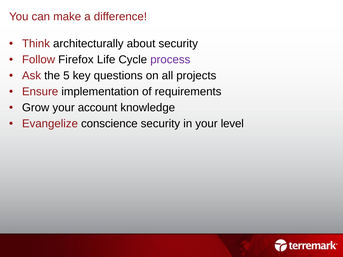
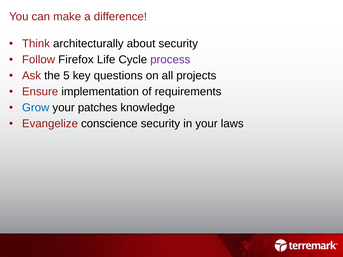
Grow colour: black -> blue (36, 108)
account: account -> patches (98, 108)
level: level -> laws (232, 124)
